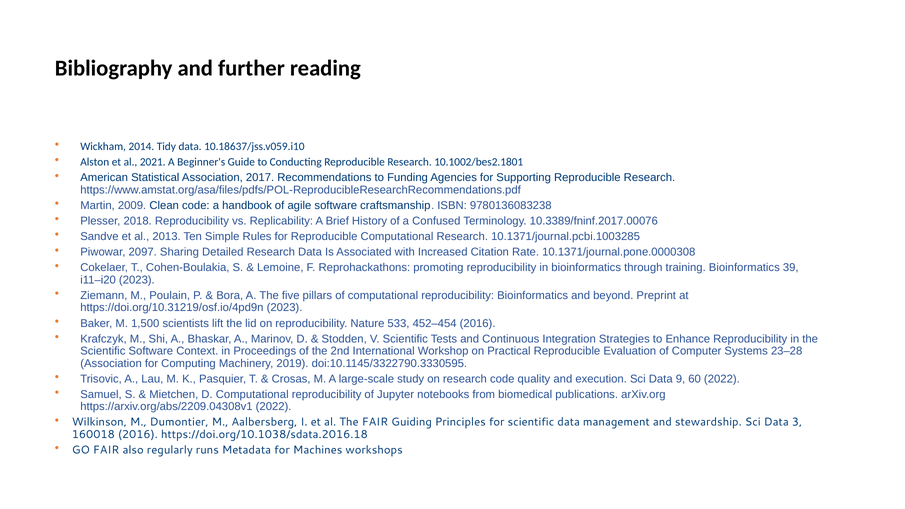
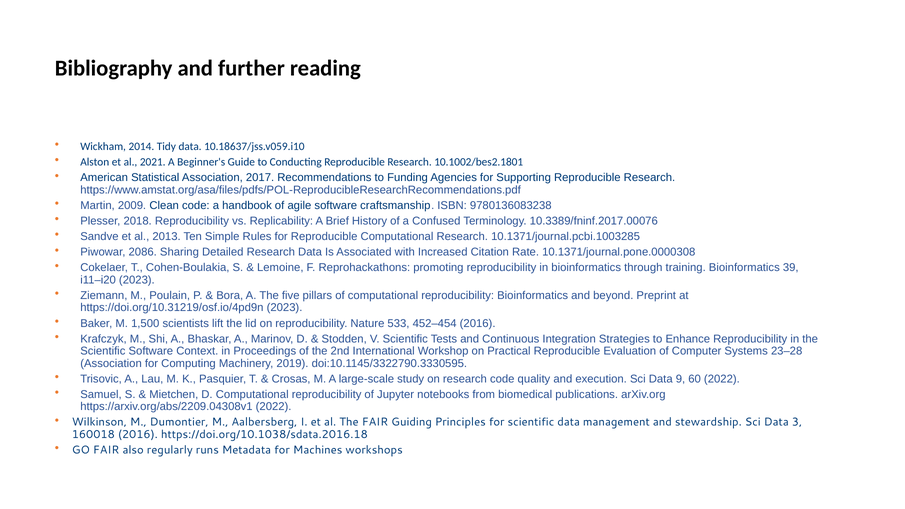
2097: 2097 -> 2086 (143, 252)
